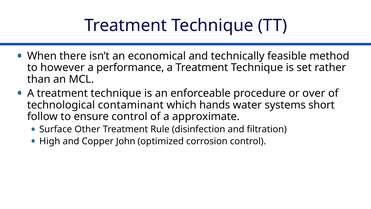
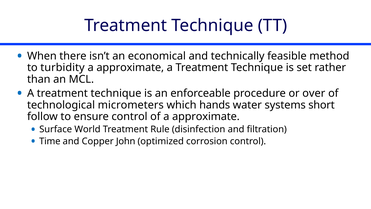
however: however -> turbidity (63, 68)
performance: performance -> approximate (130, 68)
contaminant: contaminant -> micrometers (131, 105)
Other: Other -> World (87, 129)
High: High -> Time (50, 141)
